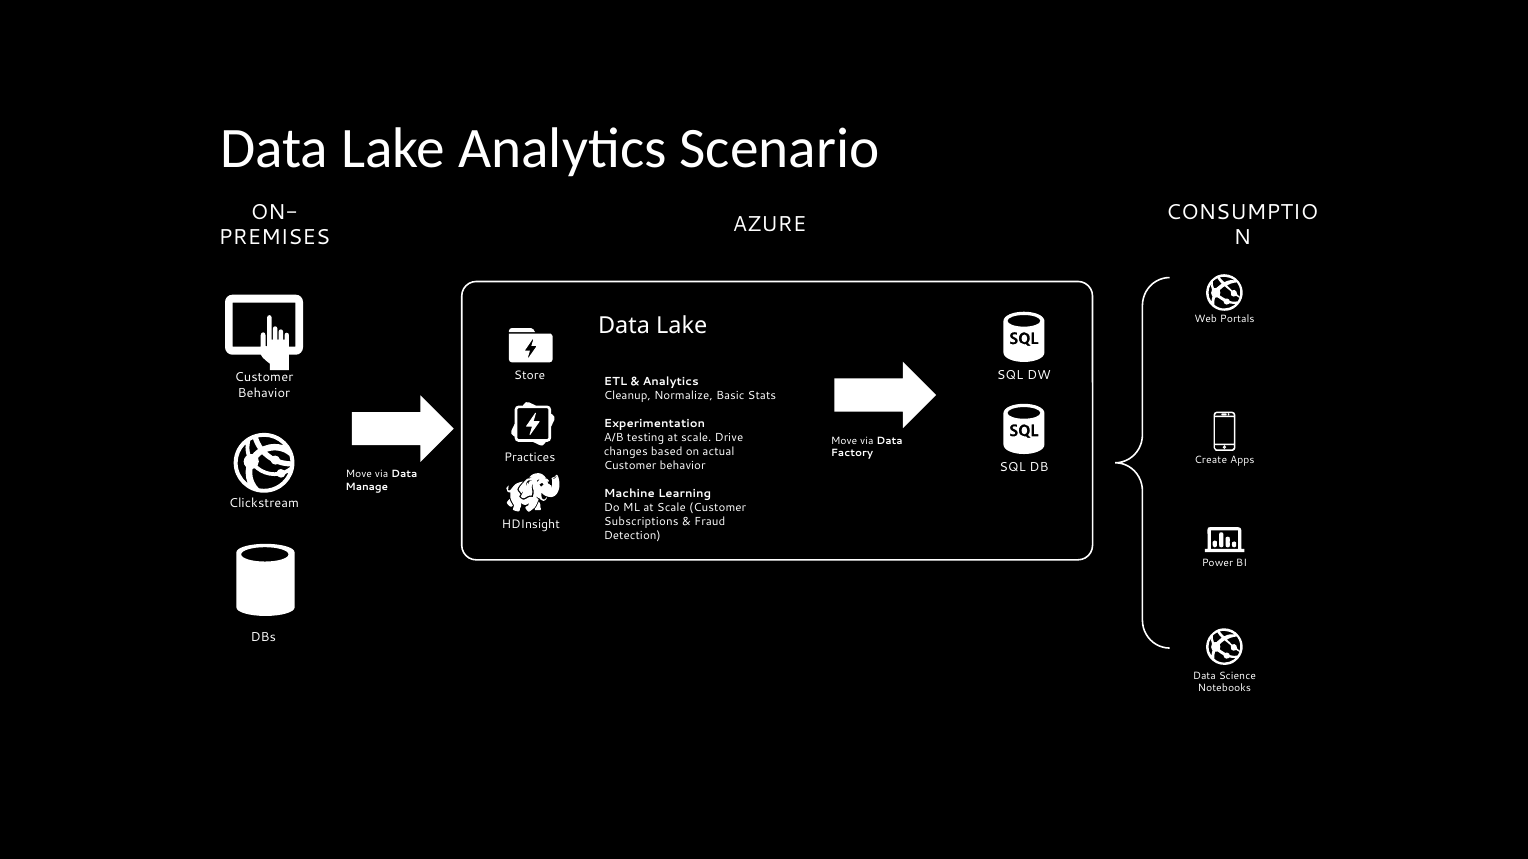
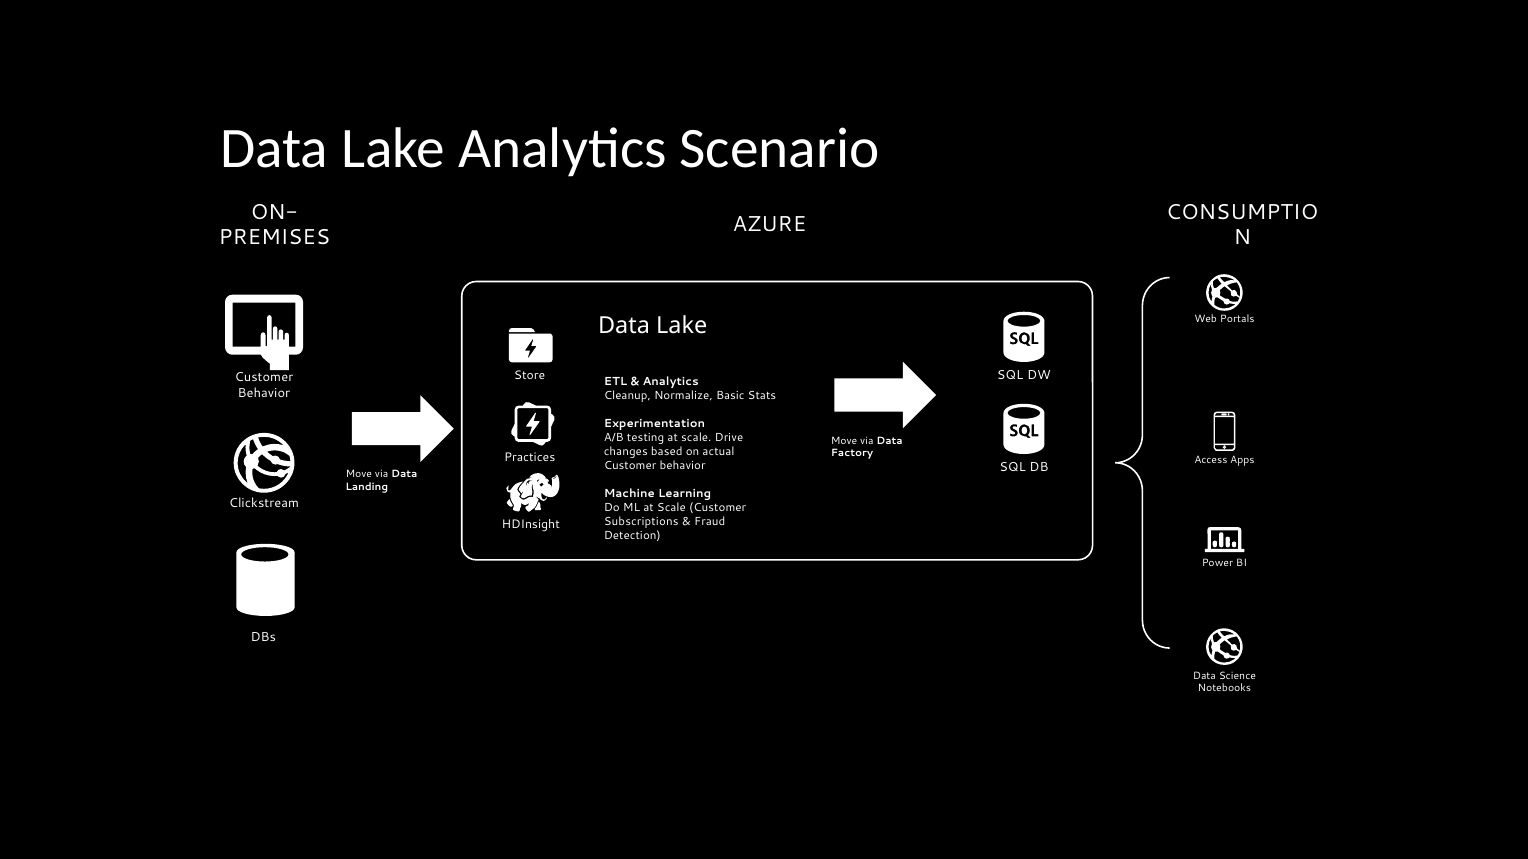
Create: Create -> Access (1211, 460)
Manage: Manage -> Landing (367, 487)
